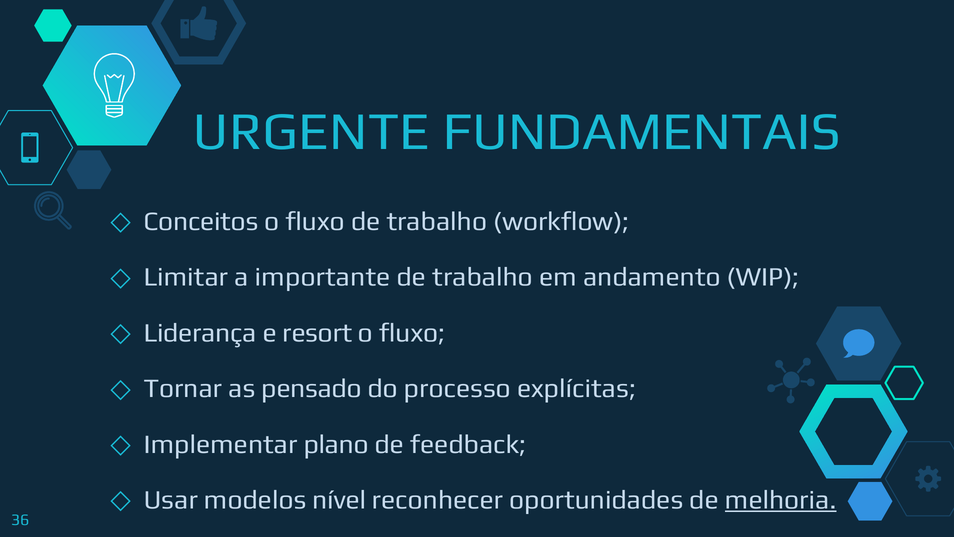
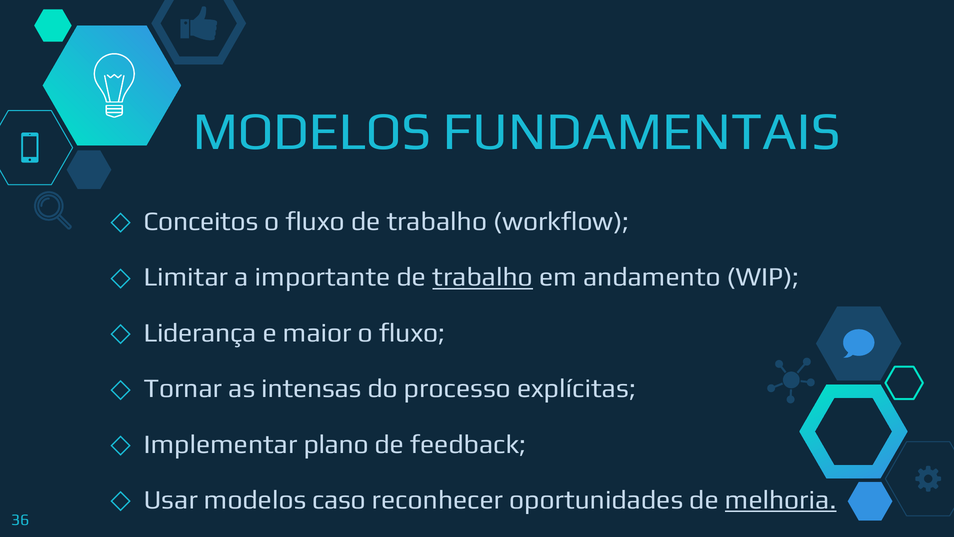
URGENTE: URGENTE -> MODELOS (312, 132)
trabalho underline: none -> present (483, 277)
resort: resort -> maior (317, 333)
pensado: pensado -> intensas (312, 388)
nível: nível -> caso (339, 500)
